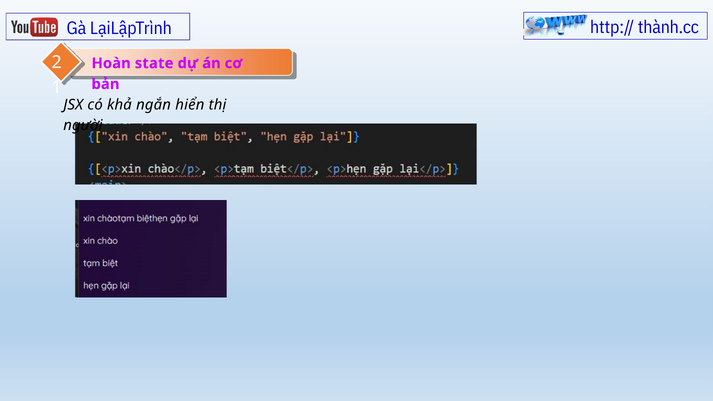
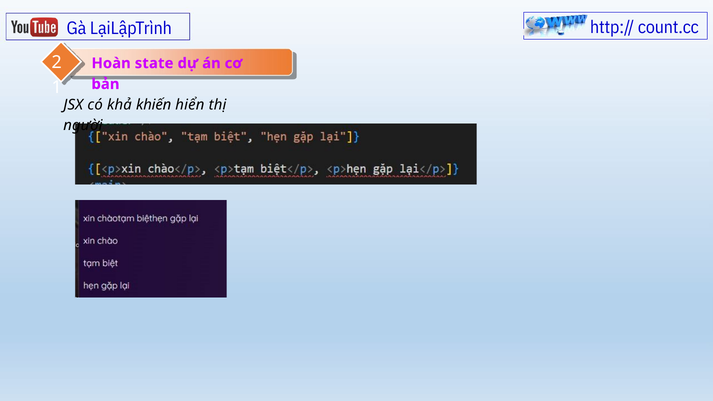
thành.cc: thành.cc -> count.cc (668, 27)
ngắn: ngắn -> khiến (154, 105)
